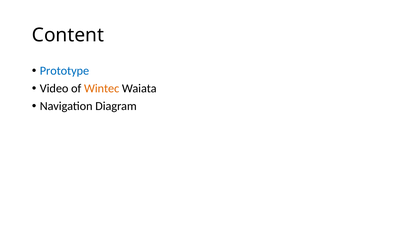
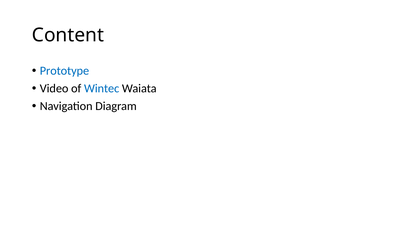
Wintec colour: orange -> blue (102, 88)
